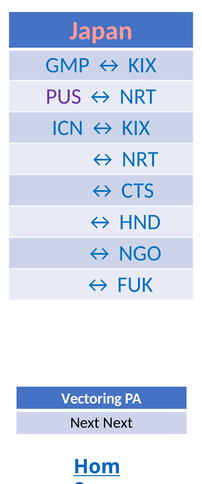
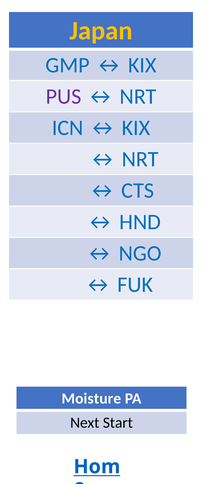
Japan colour: pink -> yellow (101, 31)
Vectoring: Vectoring -> Moisture (91, 398)
Next Next: Next -> Start (118, 422)
